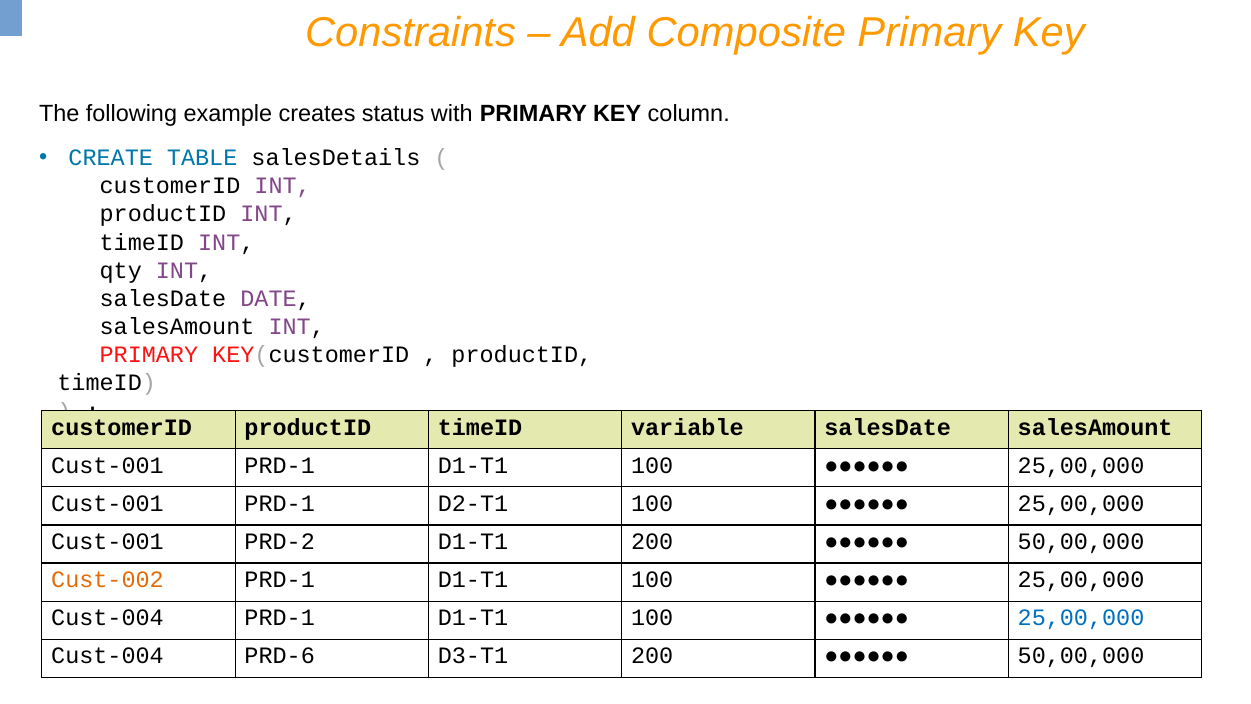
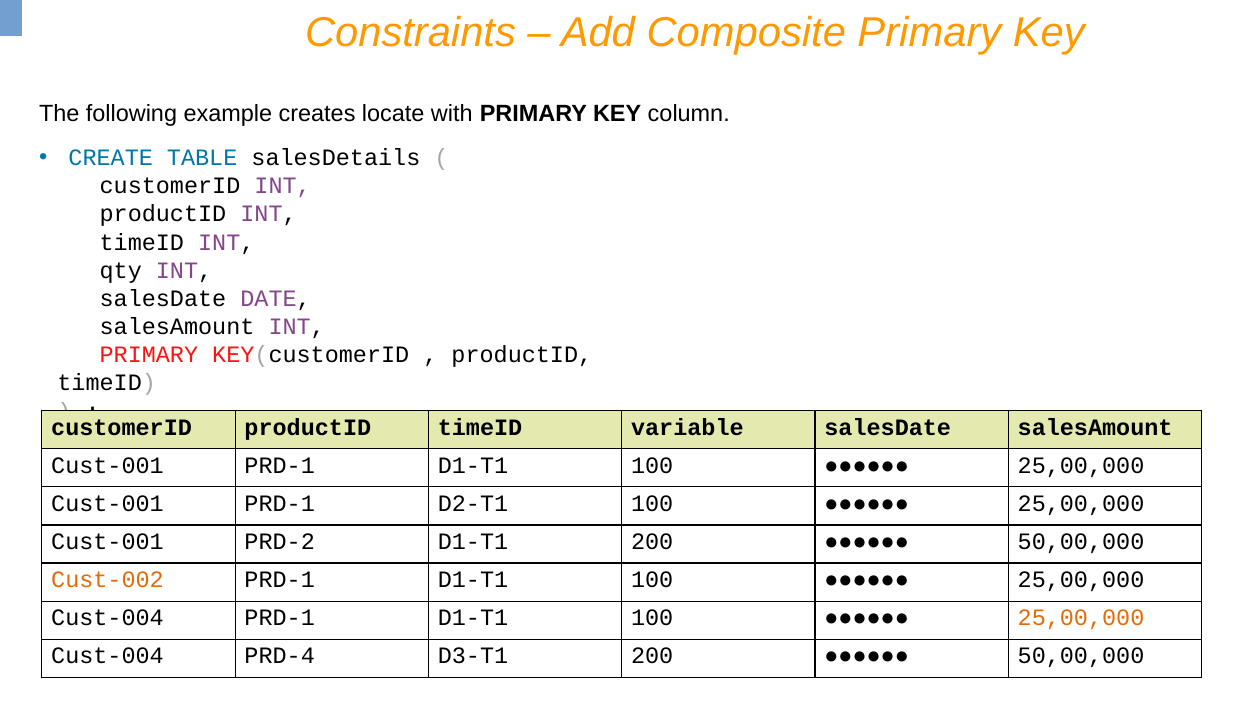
status: status -> locate (393, 114)
25,00,000 colour: blue -> orange (1081, 617)
PRD-6: PRD-6 -> PRD-4 (280, 655)
